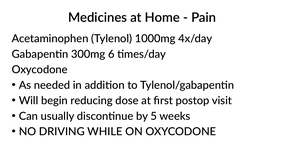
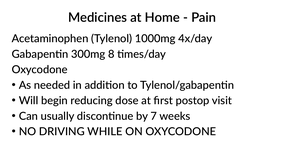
6: 6 -> 8 (111, 54)
5: 5 -> 7 (154, 116)
